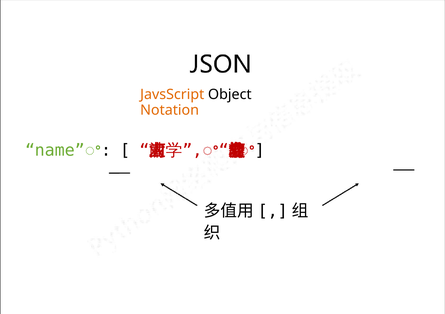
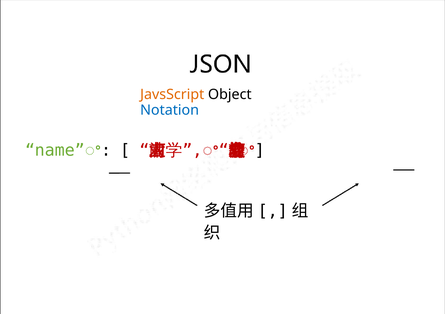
Notation colour: orange -> blue (170, 110)
